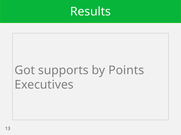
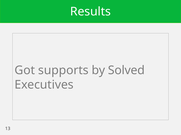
Points: Points -> Solved (126, 71)
